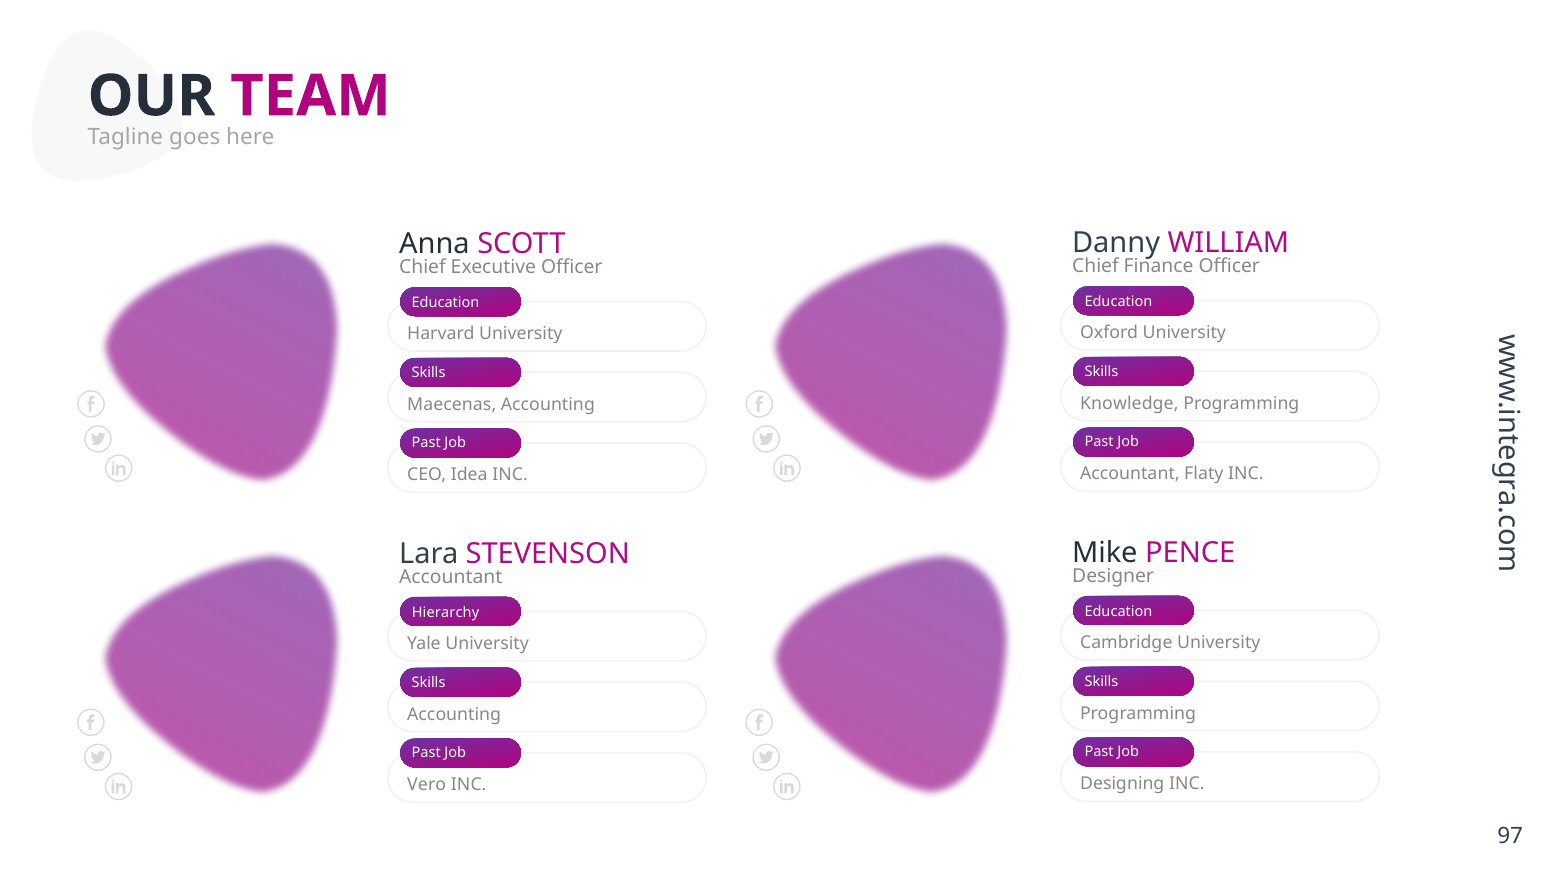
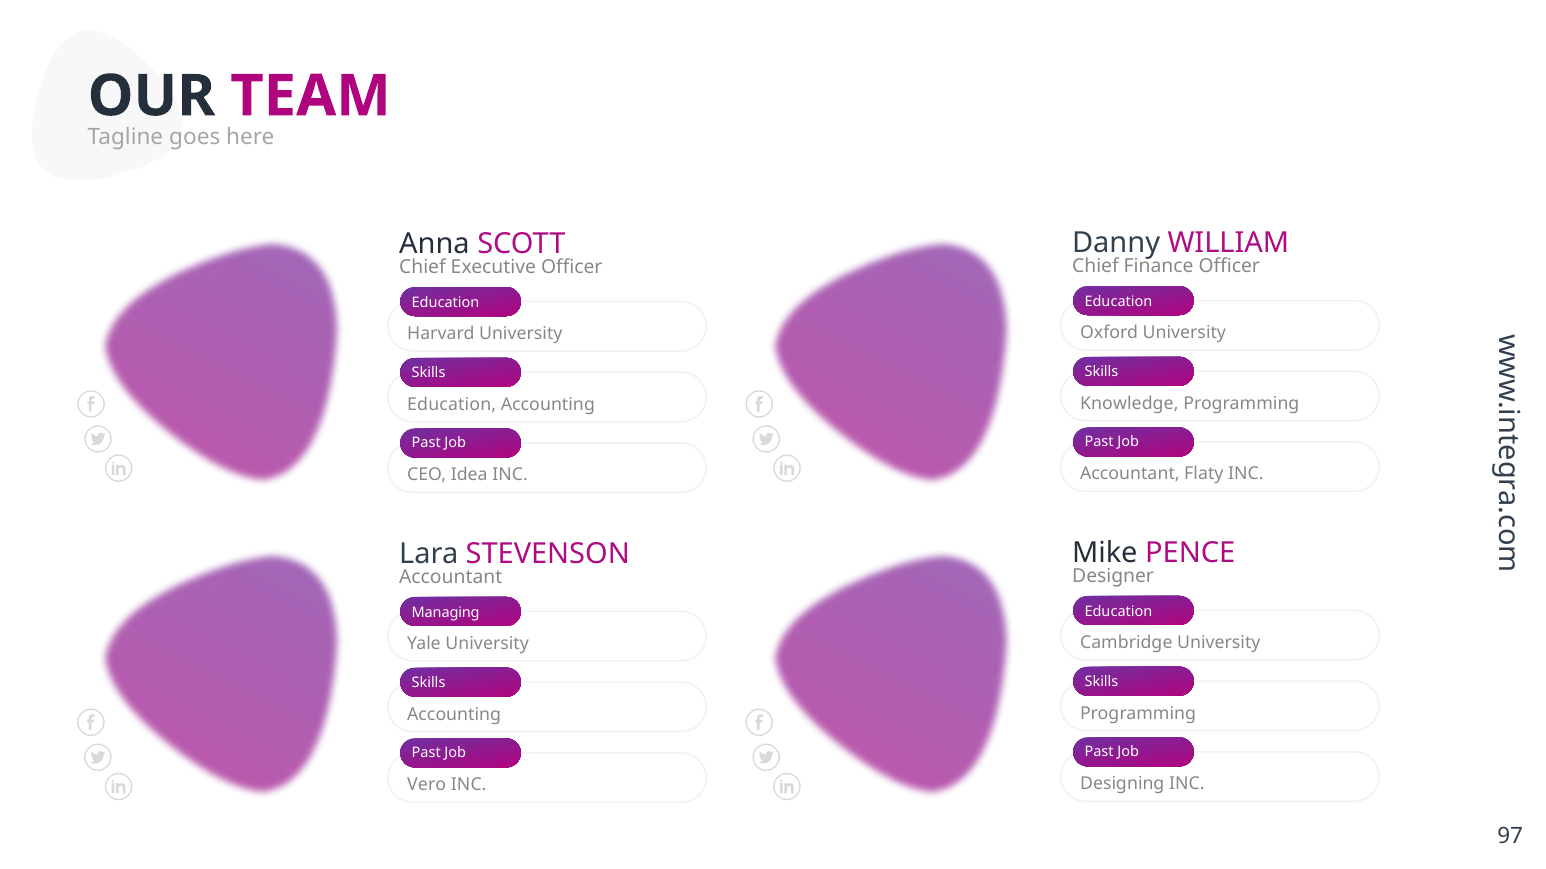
Maecenas: Maecenas -> Education (452, 405)
Hierarchy: Hierarchy -> Managing (446, 613)
